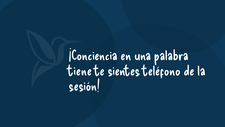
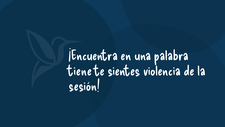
¡Conciencia: ¡Conciencia -> ¡Encuentra (93, 55)
teléfono: teléfono -> violencia (162, 71)
